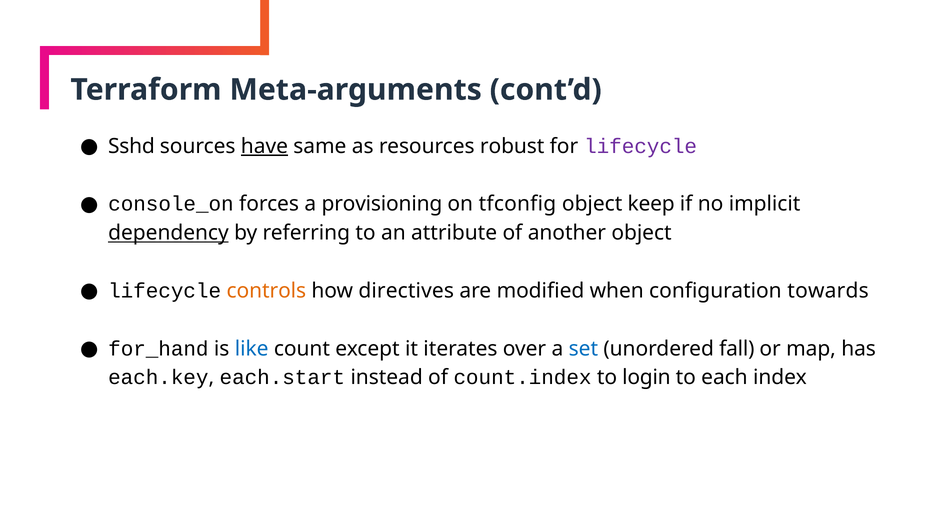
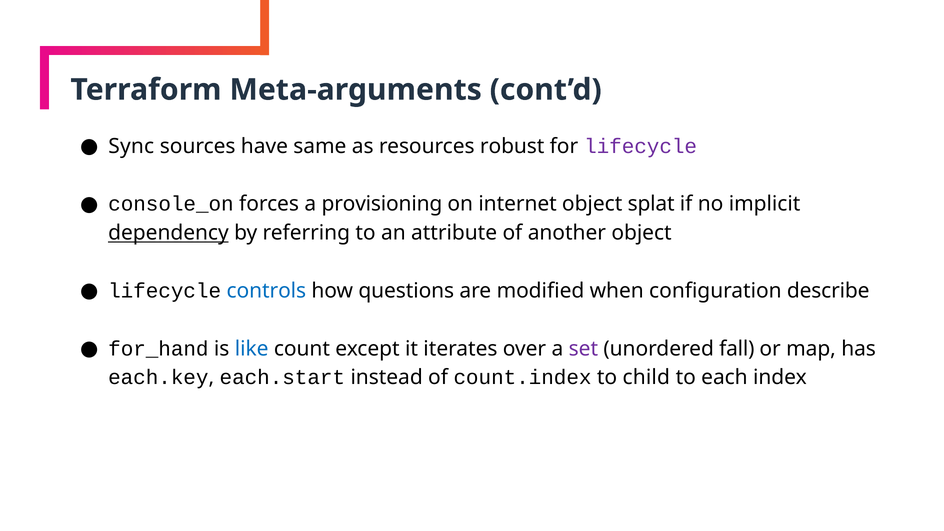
Sshd: Sshd -> Sync (131, 146)
have underline: present -> none (264, 146)
tfconfig: tfconfig -> internet (518, 204)
keep: keep -> splat (651, 204)
controls colour: orange -> blue (266, 291)
directives: directives -> questions (406, 291)
towards: towards -> describe (828, 291)
set colour: blue -> purple (583, 349)
login: login -> child (646, 378)
